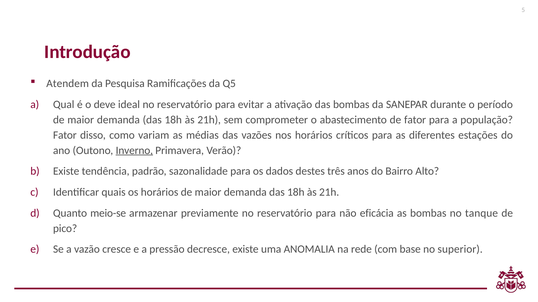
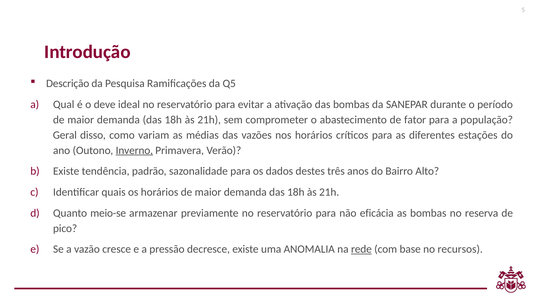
Atendem: Atendem -> Descrição (68, 84)
Fator: Fator -> Geral (65, 135)
tanque: tanque -> reserva (482, 213)
rede underline: none -> present (361, 250)
superior: superior -> recursos (460, 250)
